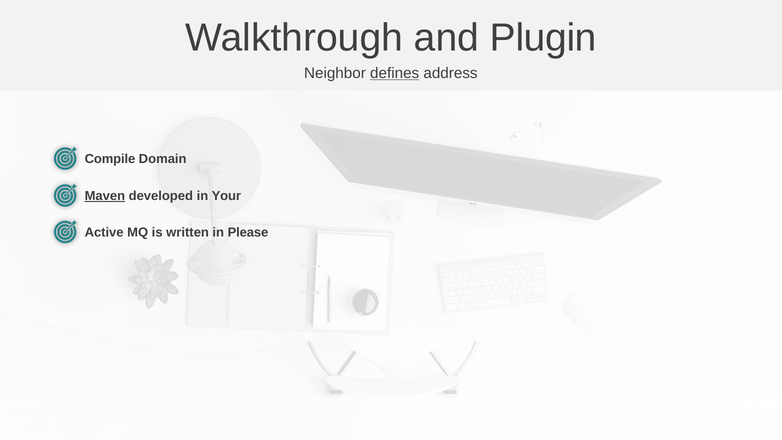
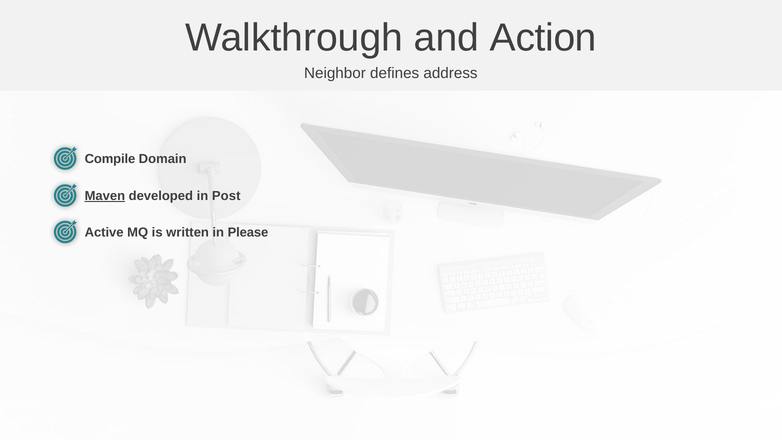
Plugin: Plugin -> Action (543, 38)
defines underline: present -> none (395, 73)
Your: Your -> Post (226, 196)
